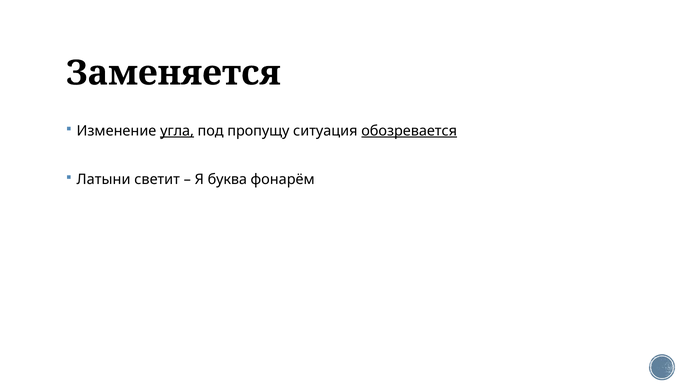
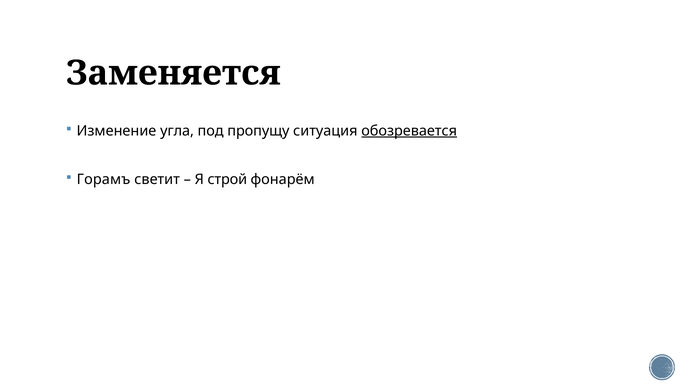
угла underline: present -> none (177, 131)
Латыни: Латыни -> Горамъ (103, 180)
буква: буква -> строй (227, 180)
